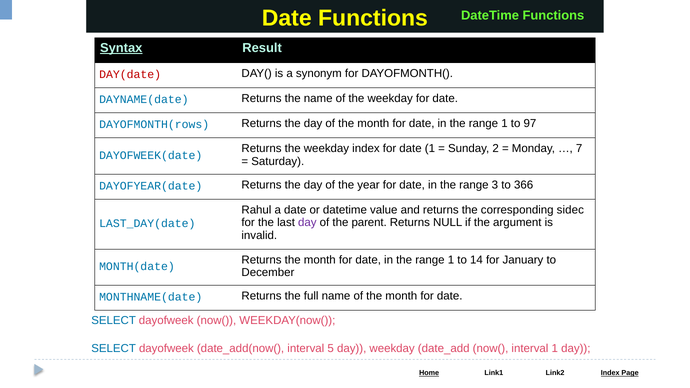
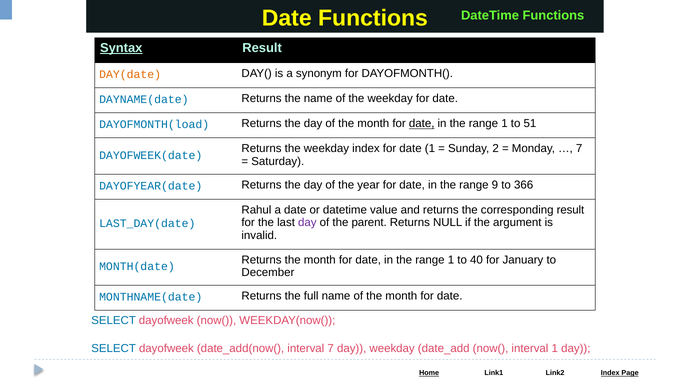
DAY(date colour: red -> orange (130, 75)
DAYOFMONTH(rows: DAYOFMONTH(rows -> DAYOFMONTH(load (154, 125)
date underline: none -> present (422, 124)
97: 97 -> 51 (530, 124)
3: 3 -> 9 (495, 185)
corresponding sidec: sidec -> result (570, 210)
14: 14 -> 40 (476, 260)
interval 5: 5 -> 7 (331, 348)
